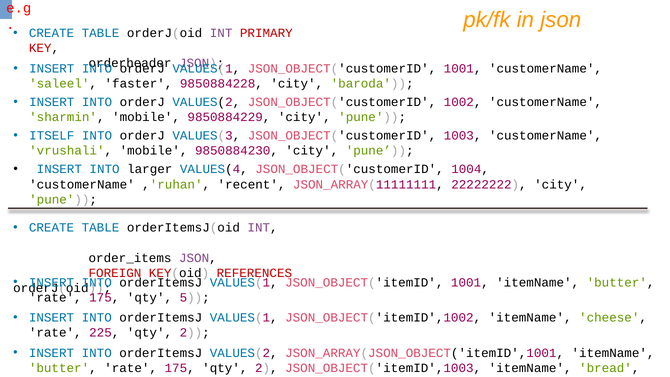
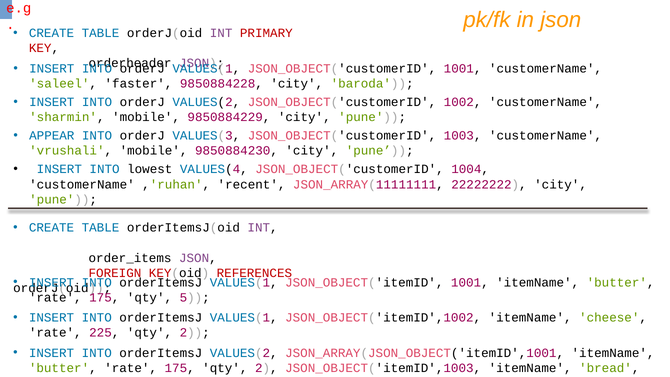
ITSELF: ITSELF -> APPEAR (52, 136)
larger: larger -> lowest (150, 169)
